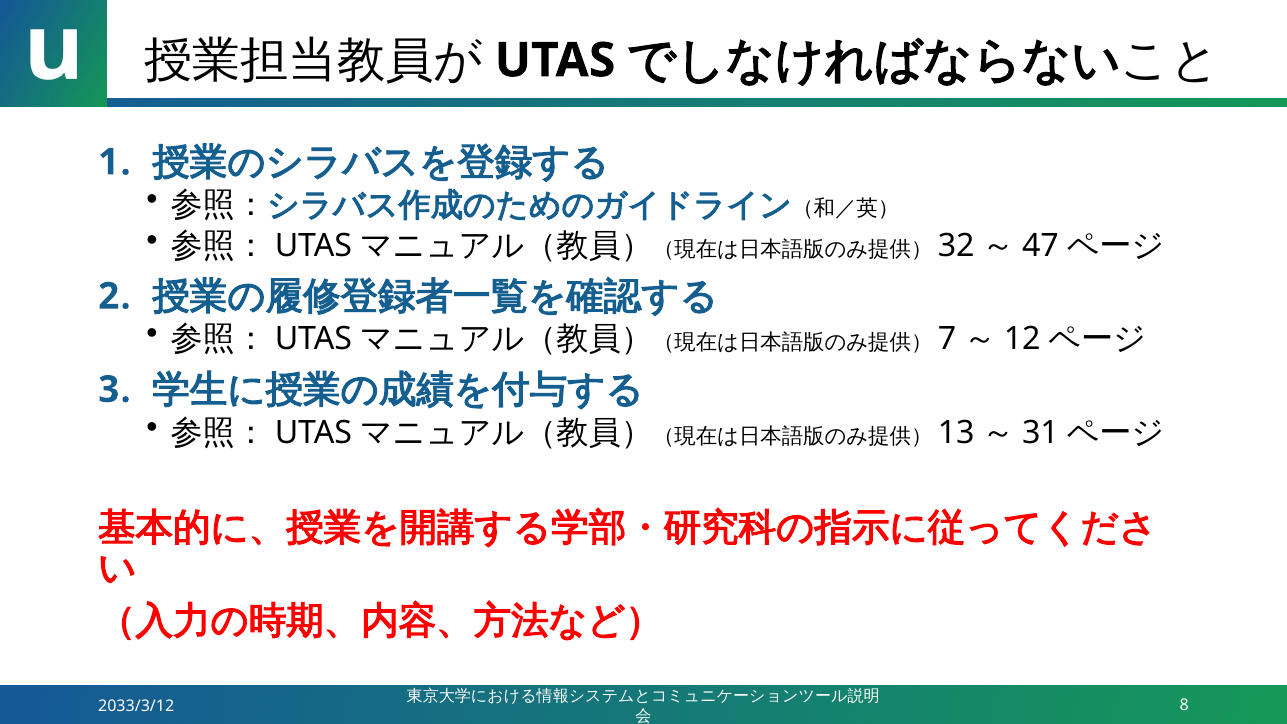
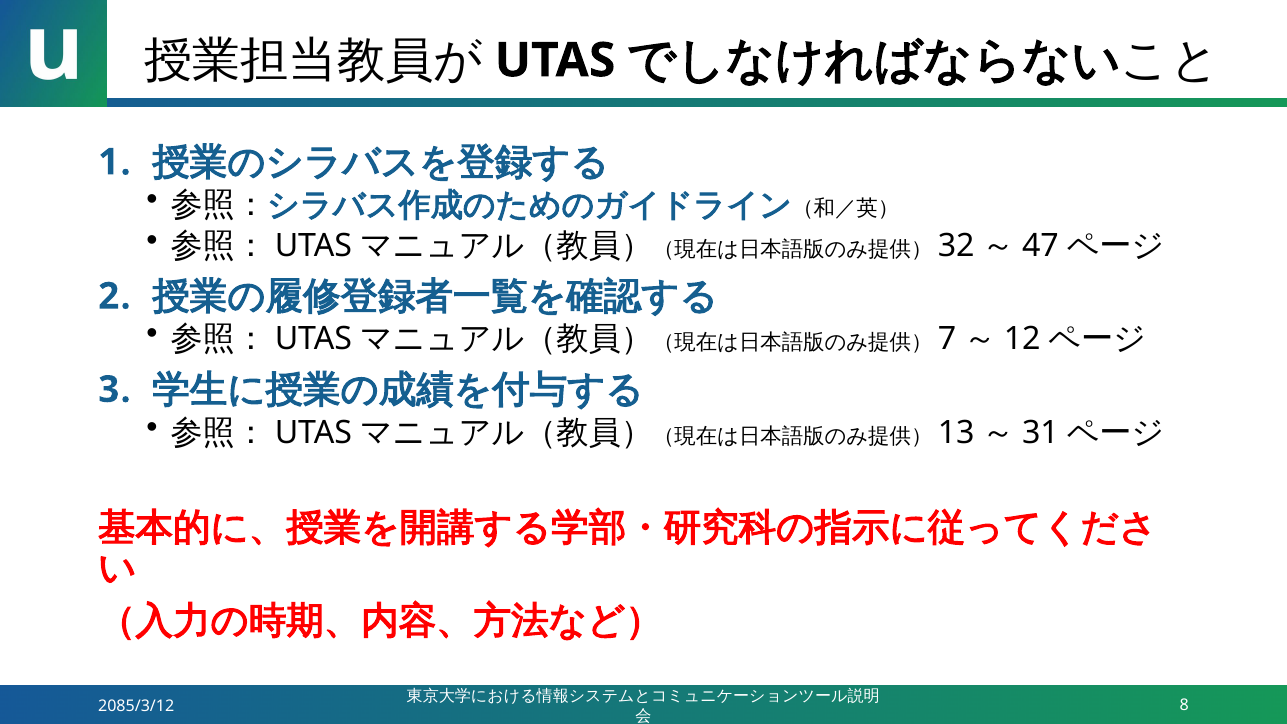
2033/3/12: 2033/3/12 -> 2085/3/12 (136, 706)
